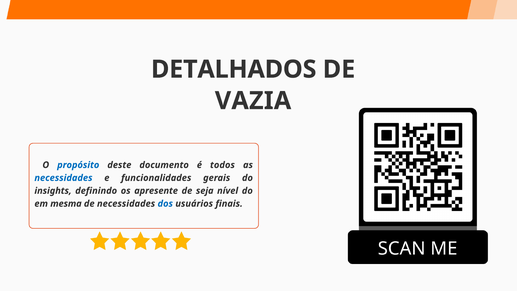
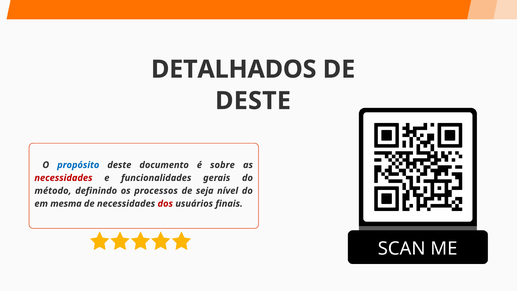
VAZIA: VAZIA -> DESTE (253, 101)
todos: todos -> sobre (222, 165)
necessidades colour: blue -> red (63, 178)
insights: insights -> método (53, 191)
apresente: apresente -> processos (156, 191)
dos colour: blue -> red (165, 204)
